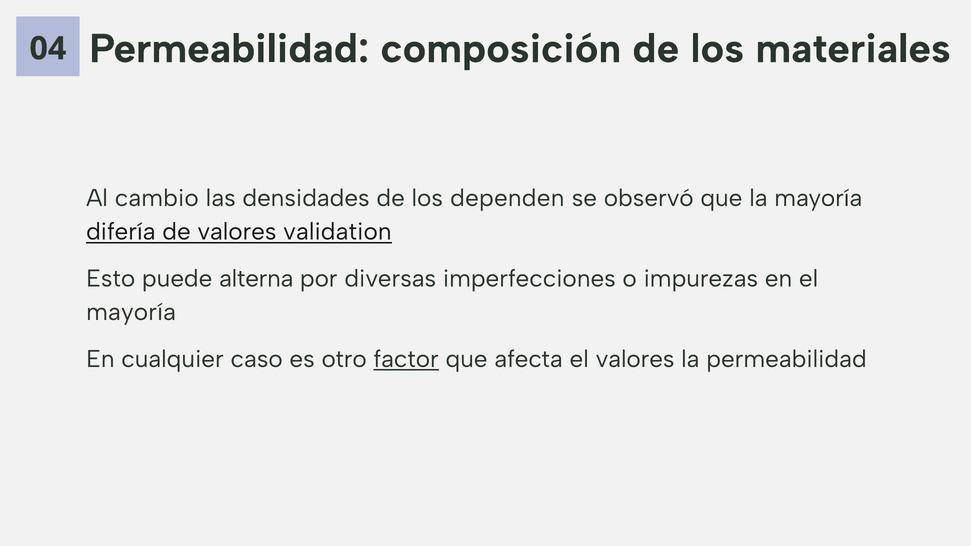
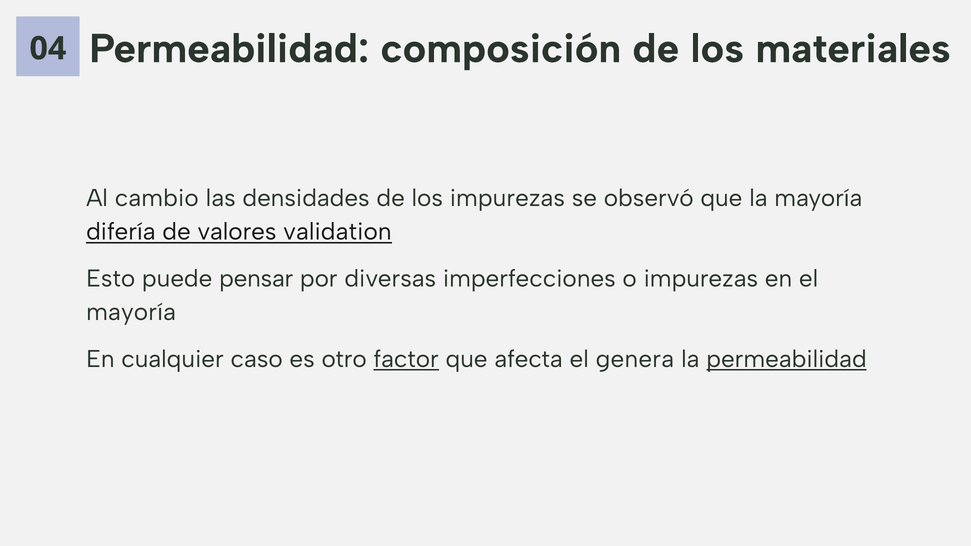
los dependen: dependen -> impurezas (507, 198)
alterna: alterna -> pensar (256, 279)
el valores: valores -> genera (635, 360)
permeabilidad underline: none -> present (787, 360)
